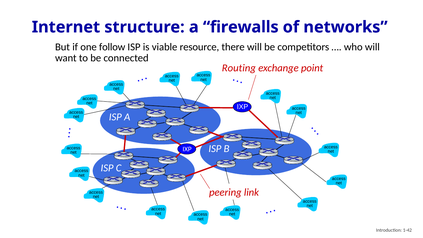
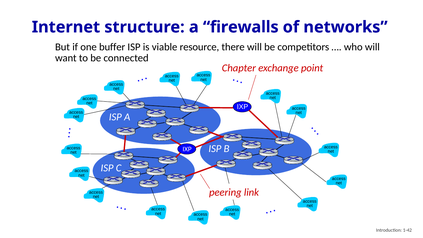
follow: follow -> buffer (112, 47)
Routing: Routing -> Chapter (239, 68)
